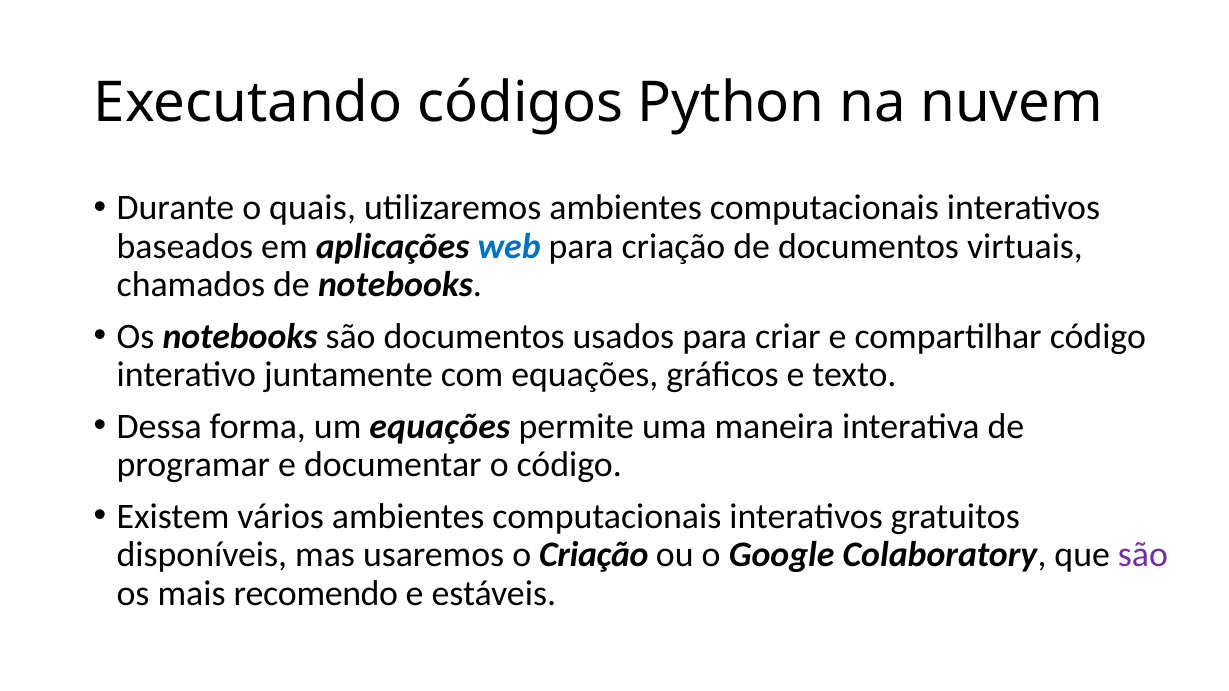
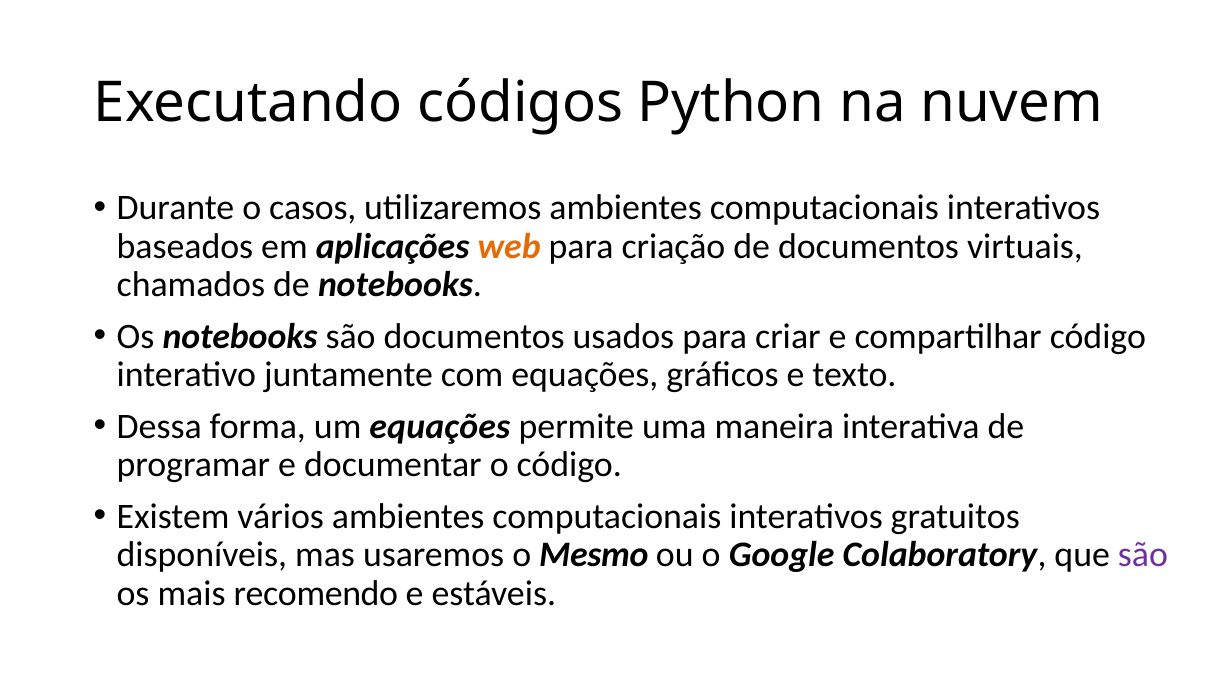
quais: quais -> casos (313, 208)
web colour: blue -> orange (509, 246)
o Criação: Criação -> Mesmo (594, 555)
